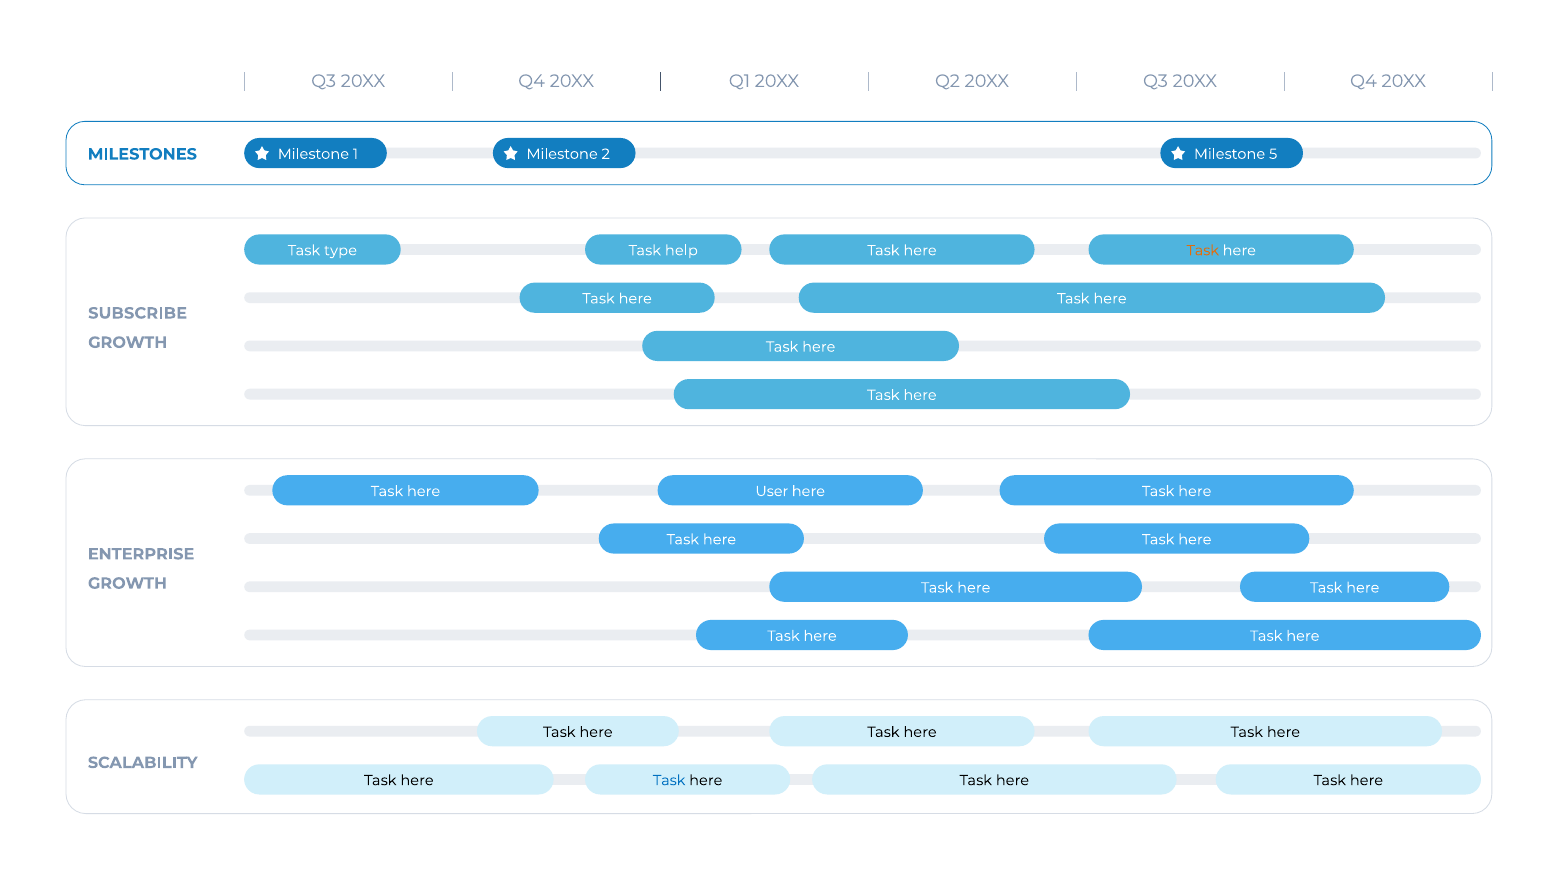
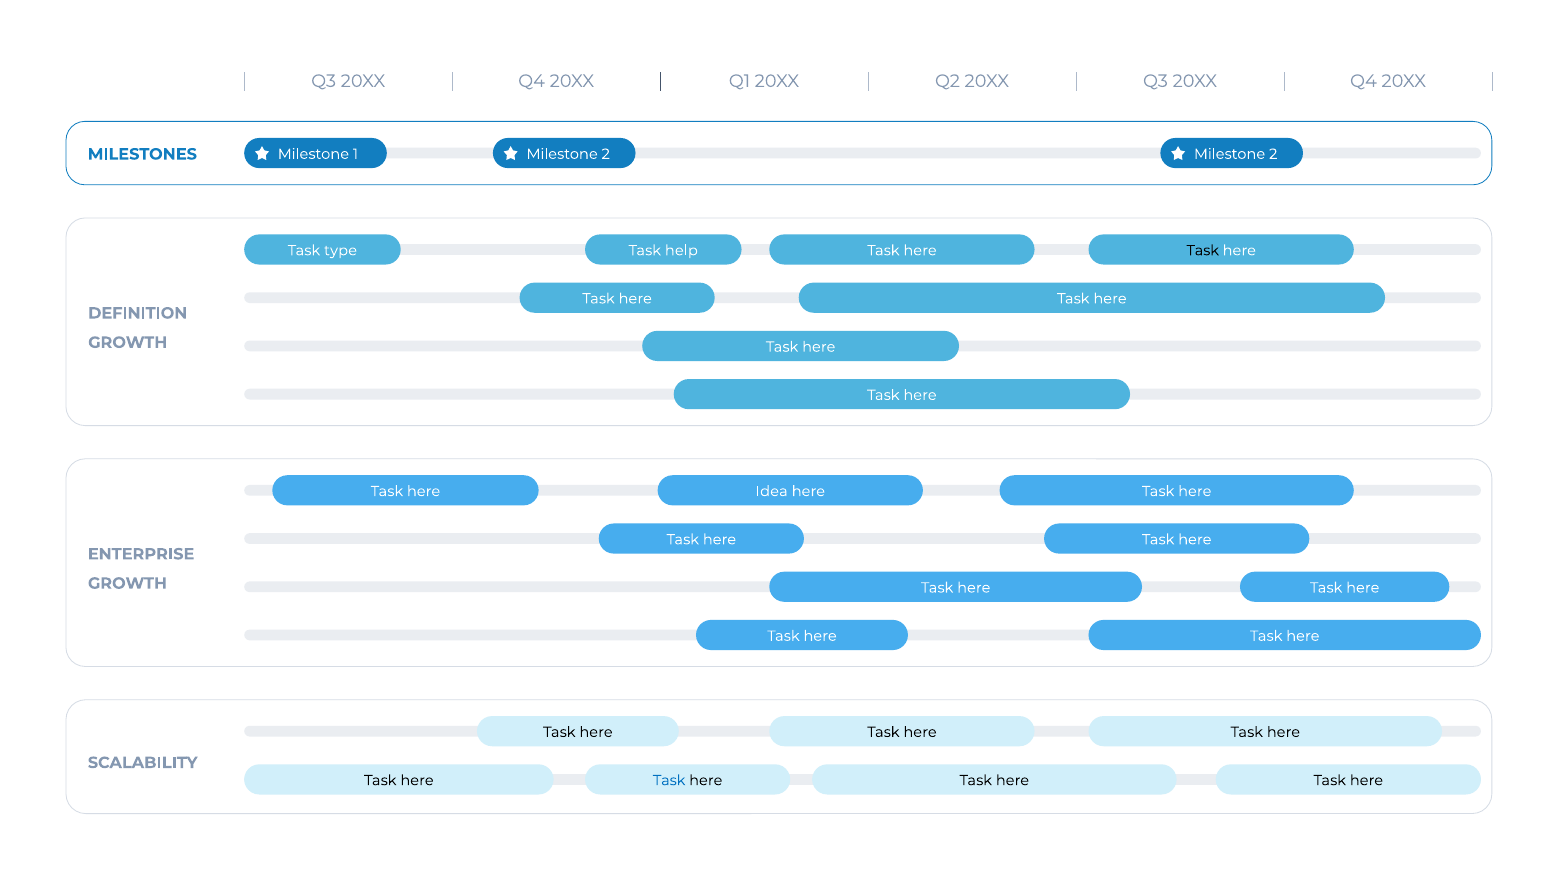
2 Milestone 5: 5 -> 2 (1273, 154)
Task colour: orange -> black (1203, 250)
SUBSCRIBE: SUBSCRIBE -> DEFINITION (138, 313)
User: User -> Idea (772, 491)
